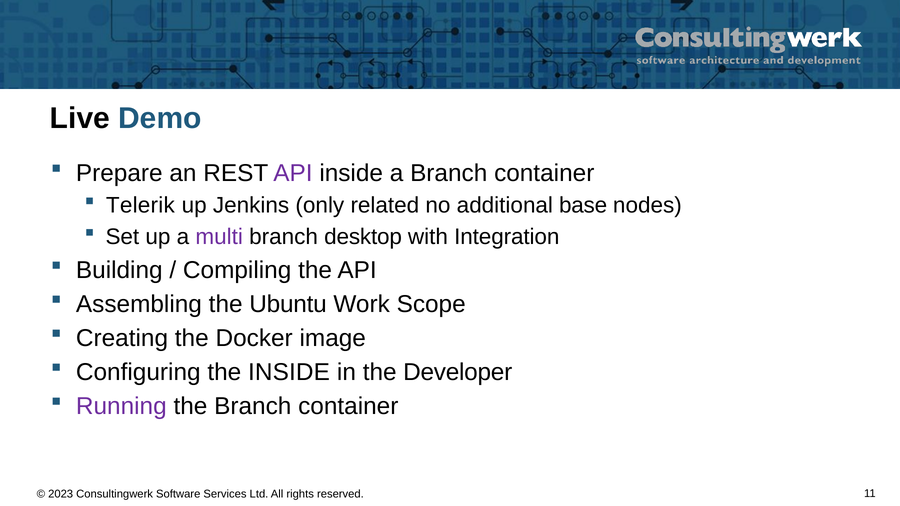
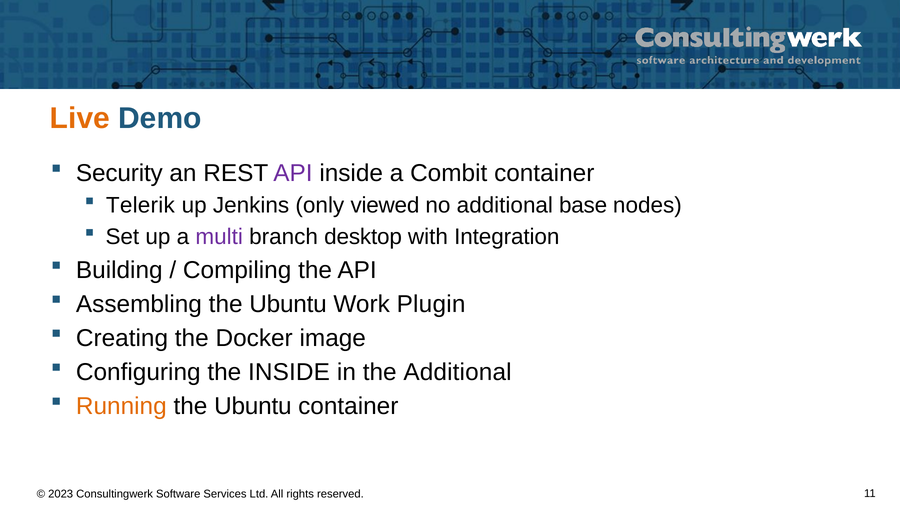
Live colour: black -> orange (80, 119)
Prepare: Prepare -> Security (119, 173)
a Branch: Branch -> Combit (449, 173)
related: related -> viewed (385, 206)
Scope: Scope -> Plugin (431, 304)
the Developer: Developer -> Additional (458, 372)
Running colour: purple -> orange (121, 407)
Branch: Branch -> Ubuntu (253, 407)
